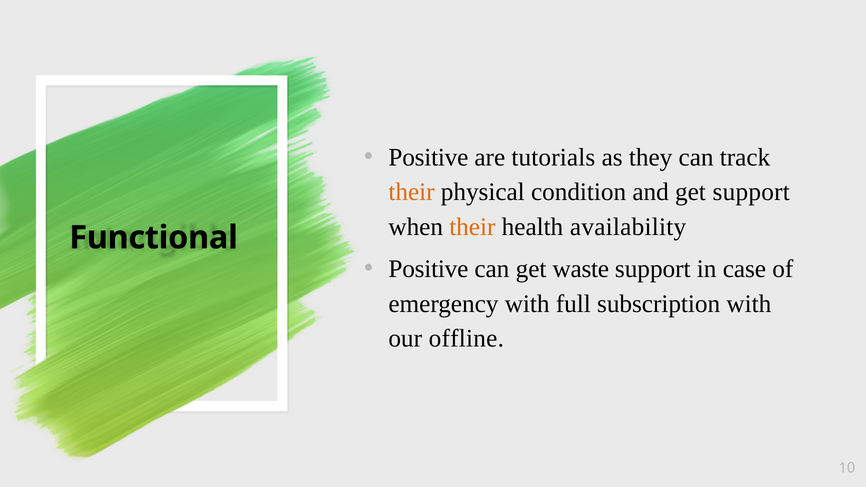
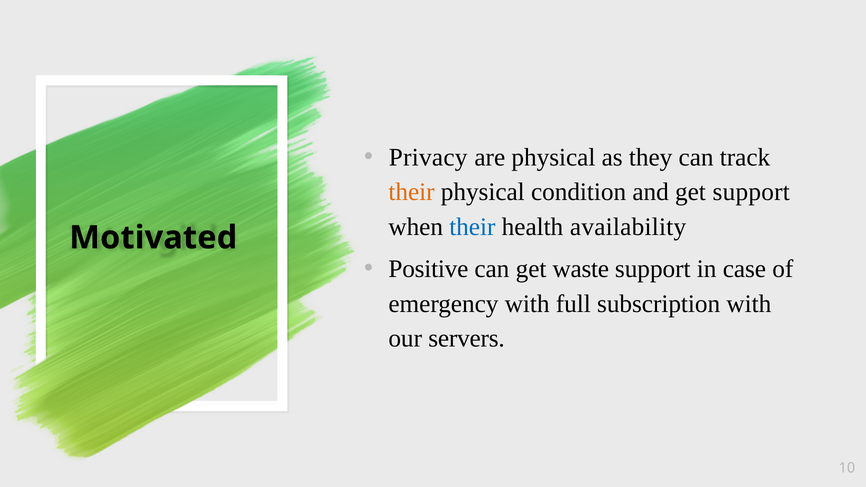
Positive: Positive -> Privacy (428, 157)
are tutorials: tutorials -> physical (553, 157)
their colour: orange -> blue (472, 227)
Functional: Functional -> Motivated (153, 238)
offline: offline -> servers (467, 339)
